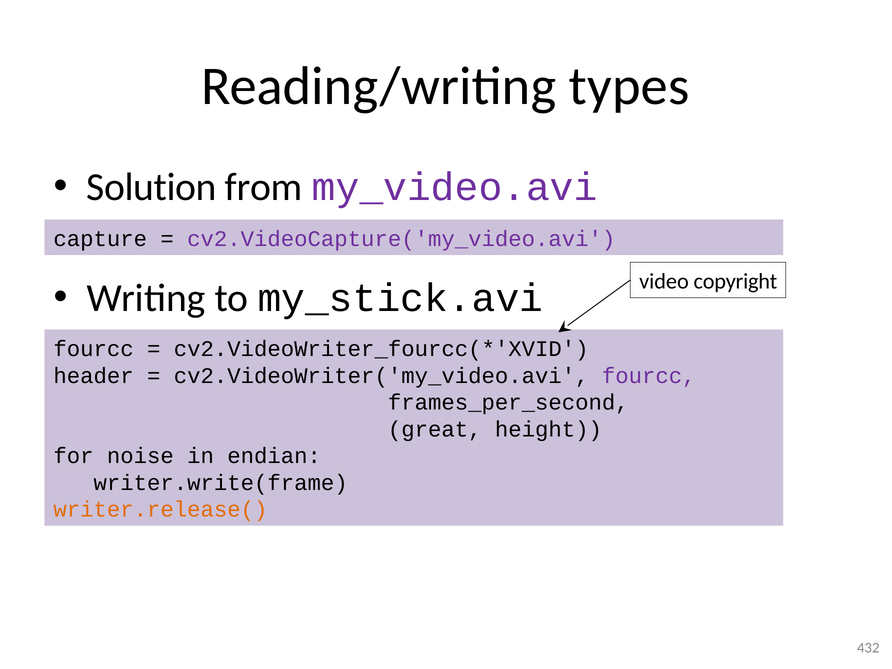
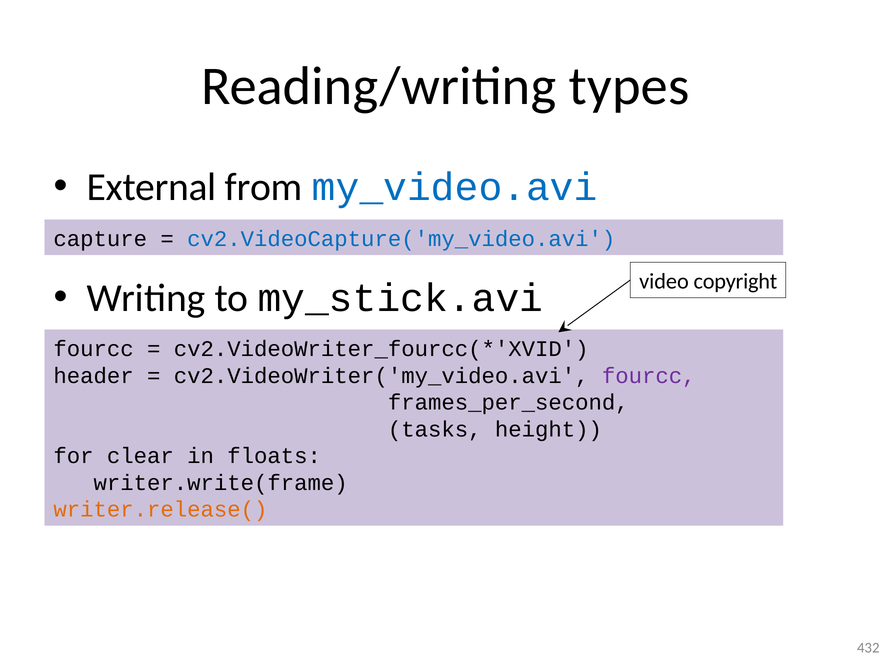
Solution: Solution -> External (152, 187)
my_video.avi colour: purple -> blue (455, 187)
cv2.VideoCapture('my_video.avi colour: purple -> blue (401, 239)
great: great -> tasks (435, 429)
noise: noise -> clear (140, 456)
endian: endian -> floats (274, 456)
